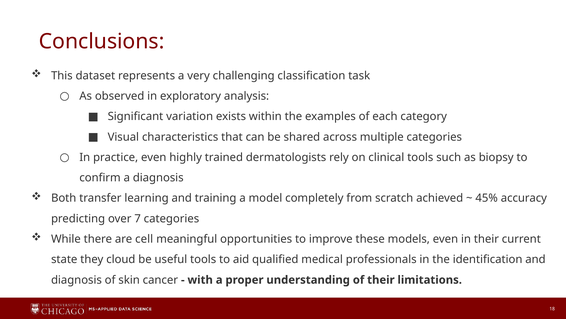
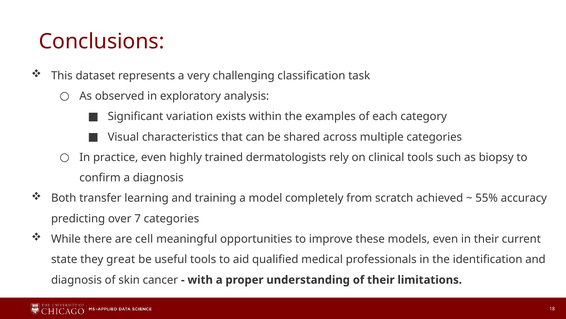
45%: 45% -> 55% (487, 198)
cloud: cloud -> great (121, 259)
